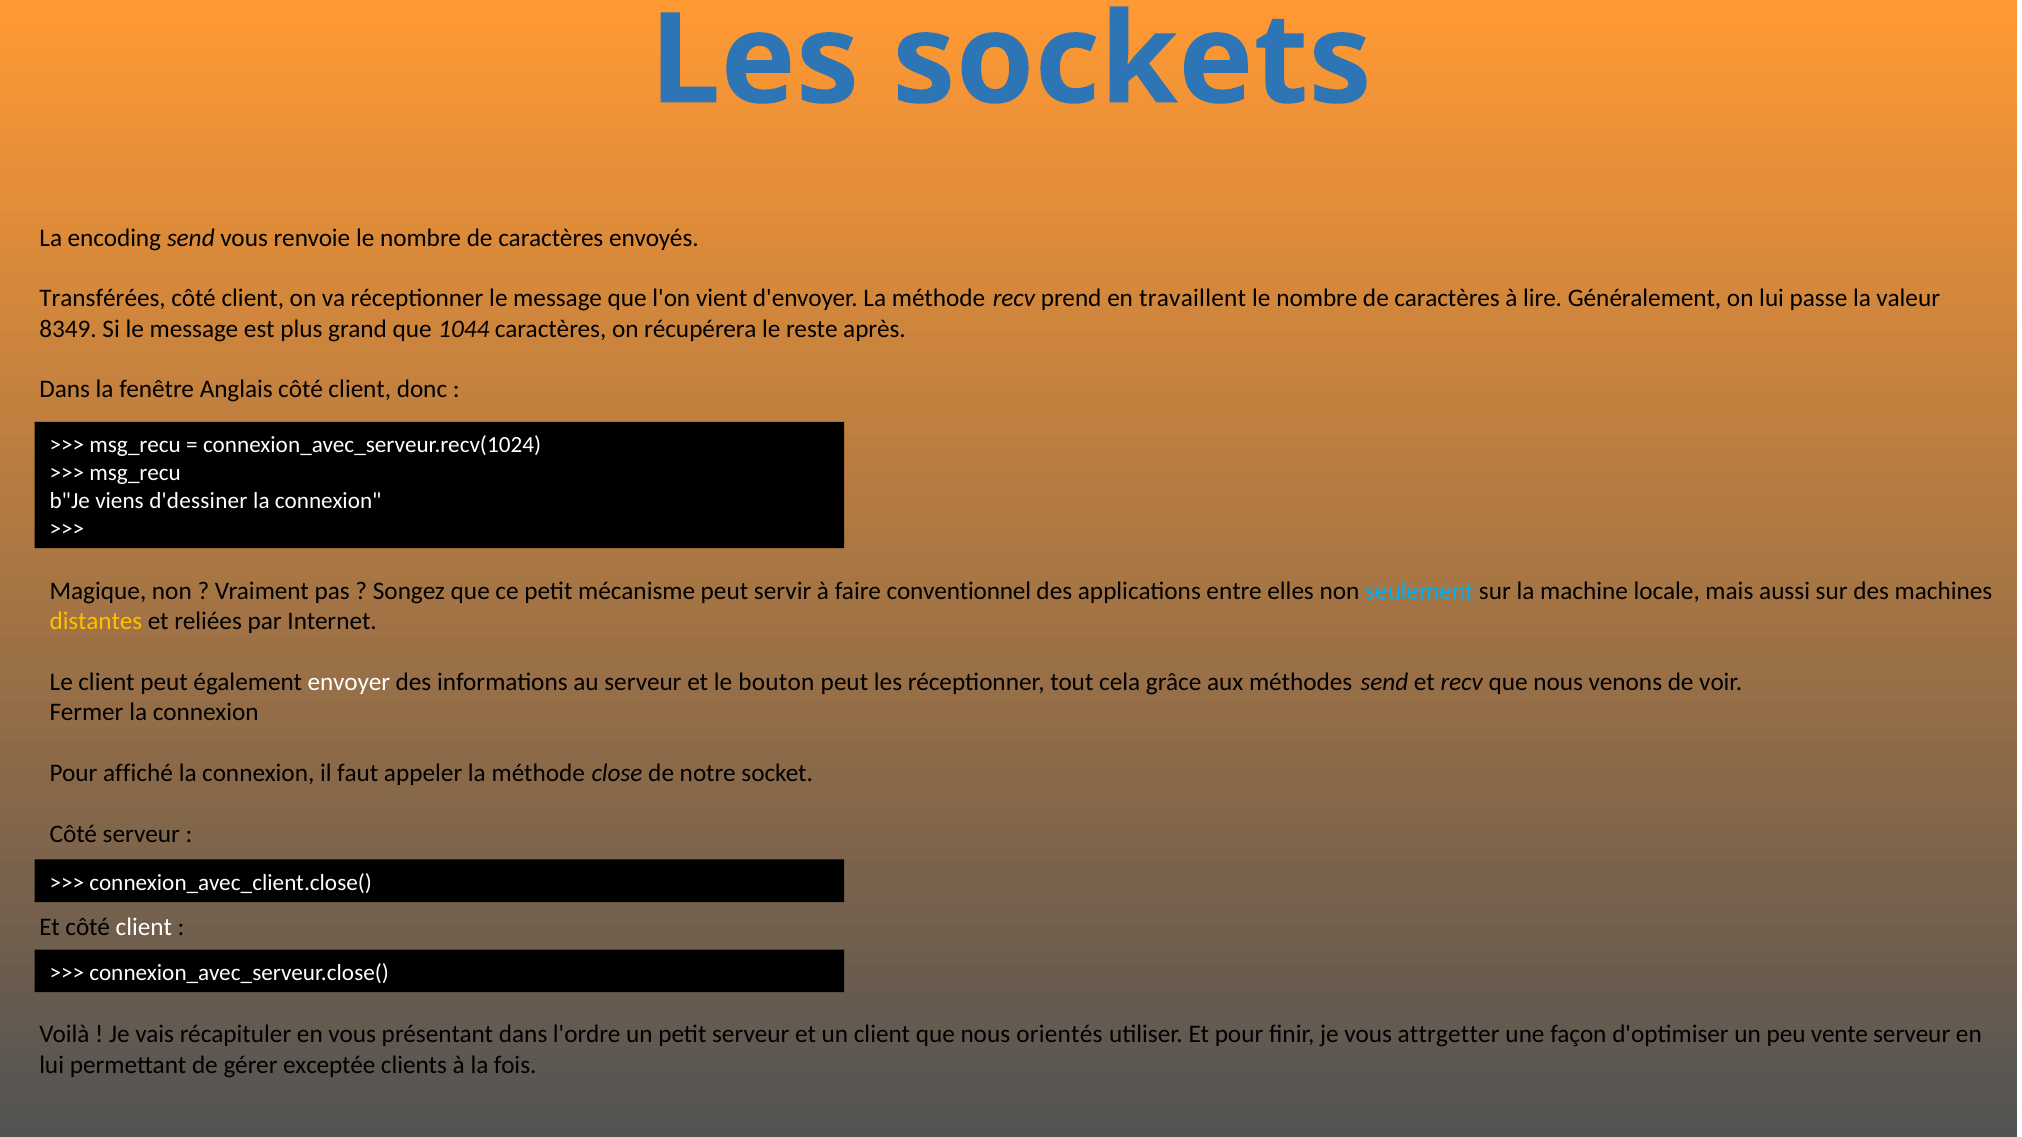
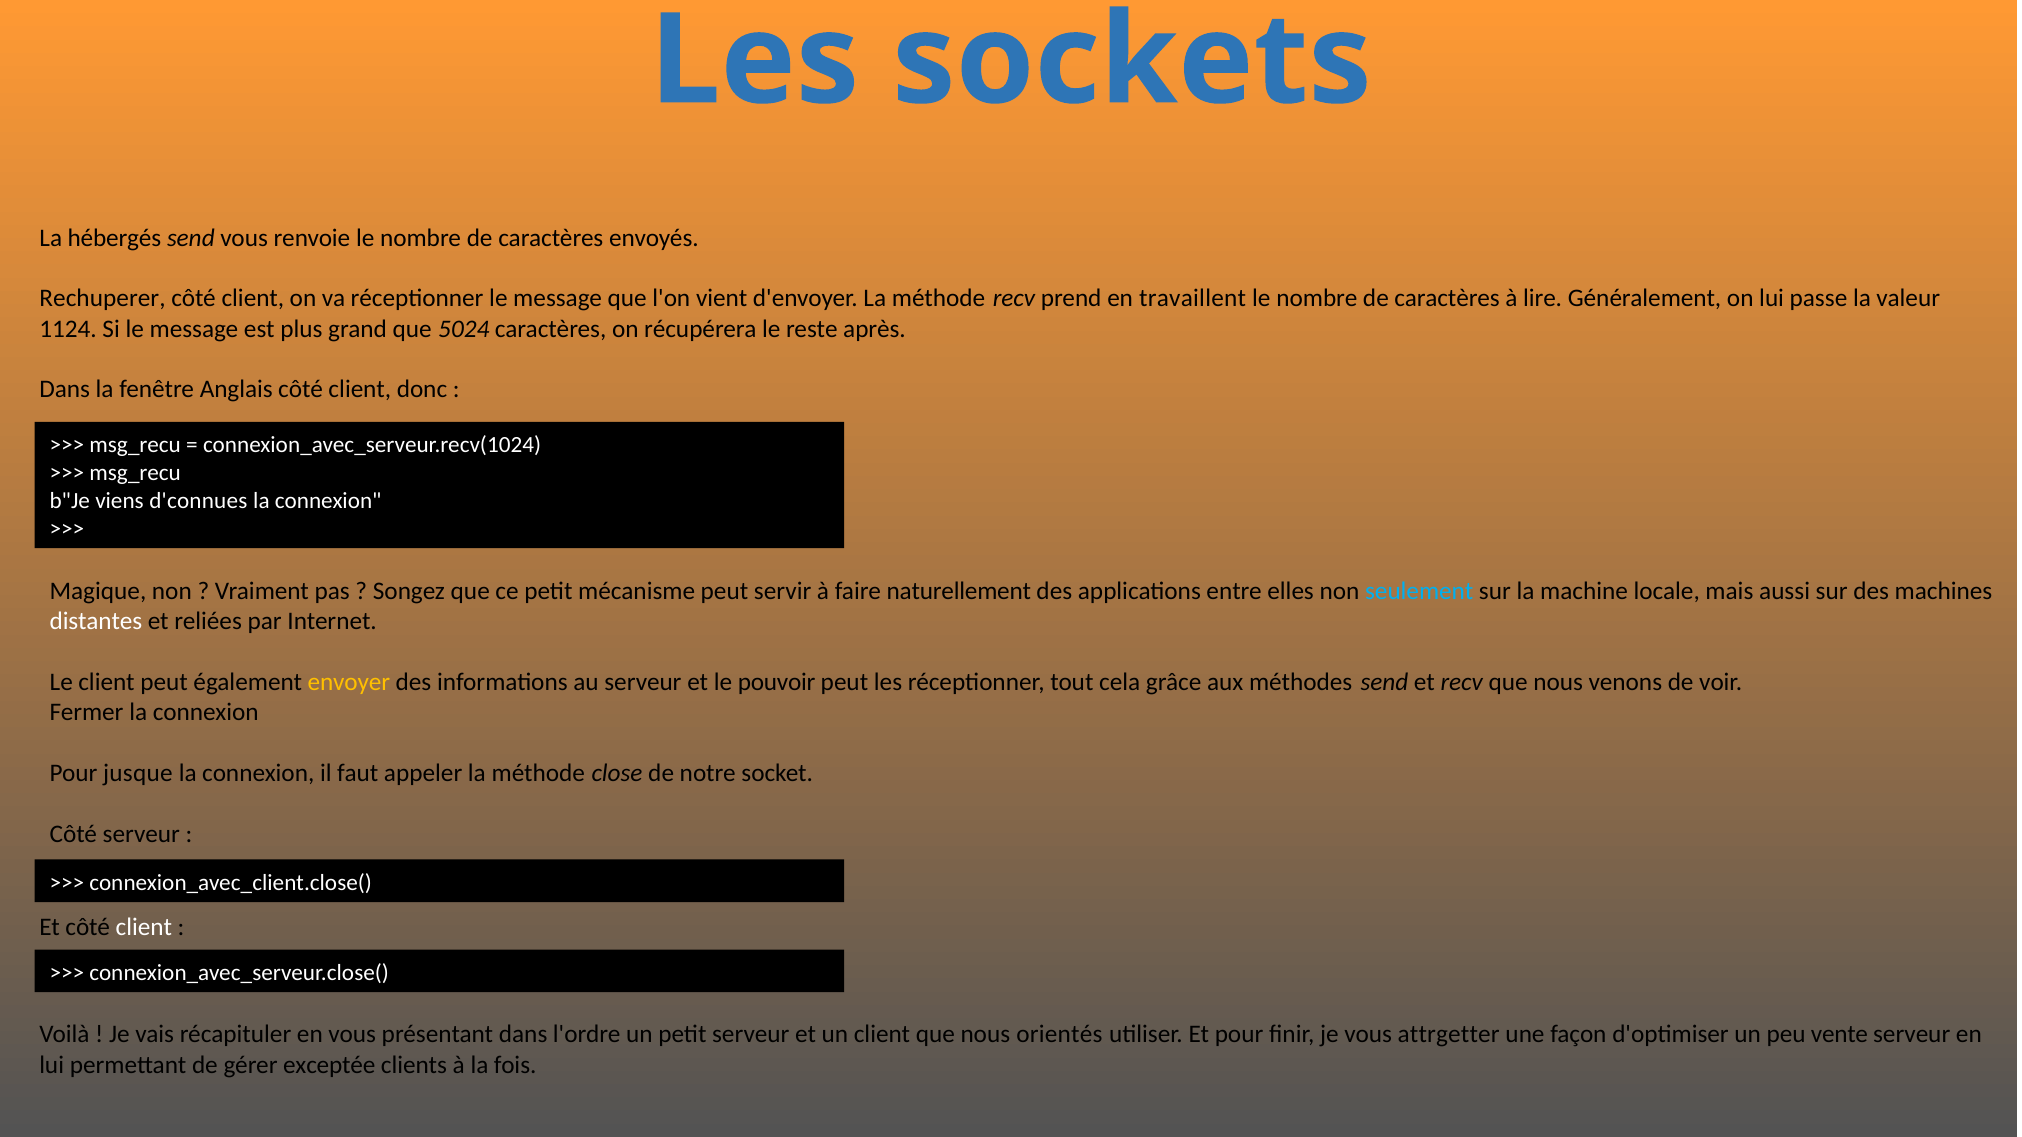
encoding: encoding -> hébergés (114, 238)
Transférées: Transférées -> Rechuperer (102, 299)
8349: 8349 -> 1124 (68, 329)
1044: 1044 -> 5024 (464, 329)
d'dessiner: d'dessiner -> d'connues (198, 501)
conventionnel: conventionnel -> naturellement (959, 592)
distantes colour: yellow -> white (96, 622)
envoyer colour: white -> yellow (349, 683)
bouton: bouton -> pouvoir (777, 683)
affiché: affiché -> jusque (138, 773)
